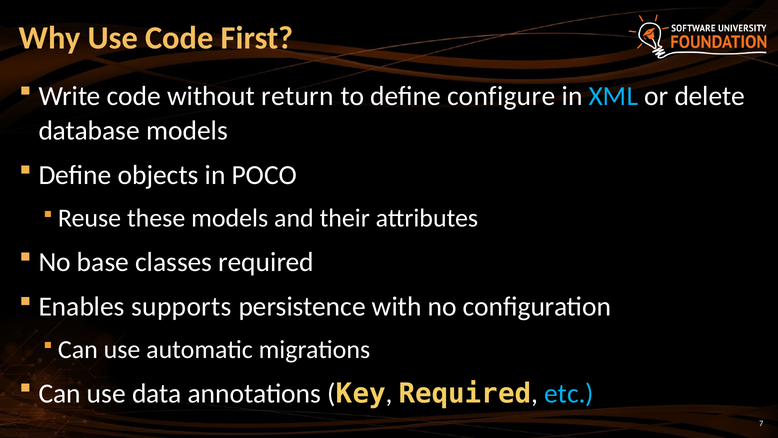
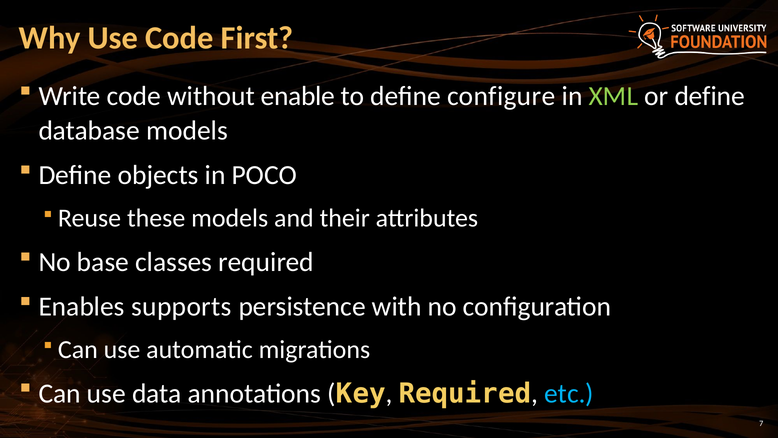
return: return -> enable (298, 96)
XML colour: light blue -> light green (613, 96)
or delete: delete -> define (710, 96)
